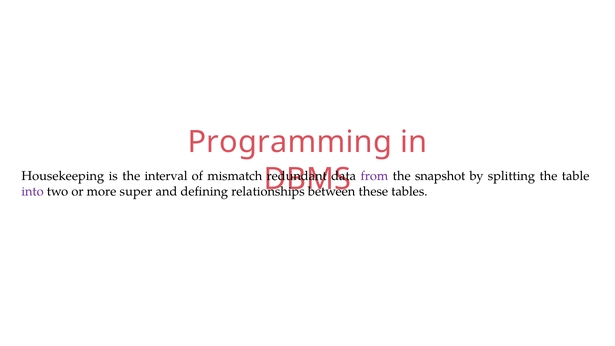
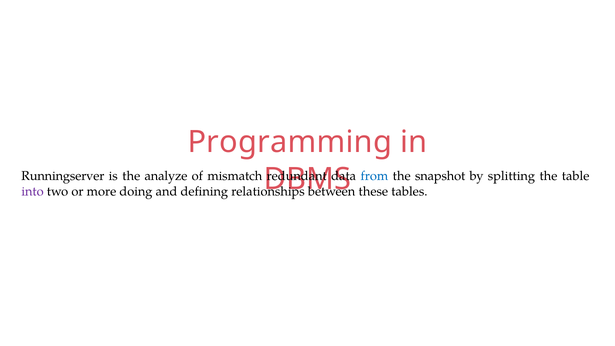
Housekeeping: Housekeeping -> Runningserver (63, 176)
interval: interval -> analyze (166, 176)
from colour: purple -> blue (374, 176)
super: super -> doing (136, 192)
